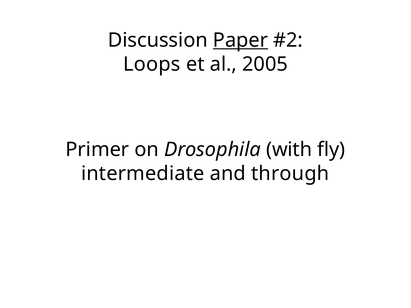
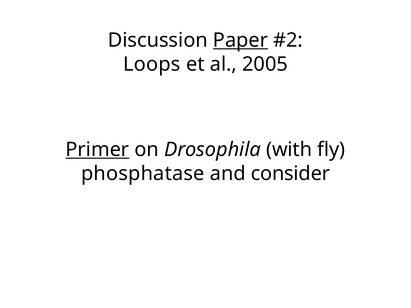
Primer underline: none -> present (97, 150)
intermediate: intermediate -> phosphatase (143, 174)
through: through -> consider (290, 174)
